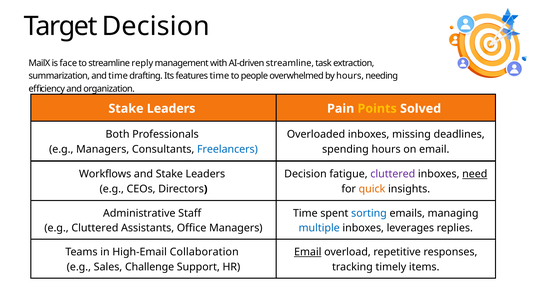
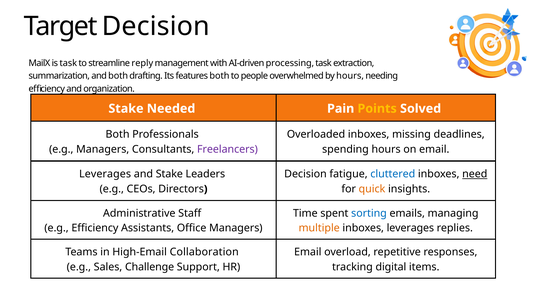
is face: face -> task (68, 63)
AI-driven streamline: streamline -> processing (290, 63)
and time: time -> both (118, 76)
features time: time -> both (219, 76)
Leaders: Leaders -> Needed (171, 109)
Freelancers colour: blue -> purple (227, 149)
Workflows: Workflows -> Leverages (105, 174)
cluttered colour: purple -> blue (393, 174)
e.g Cluttered: Cluttered -> Efficiency (95, 228)
multiple colour: blue -> orange (319, 228)
Email underline: present -> none (308, 252)
timely: timely -> digital (391, 267)
